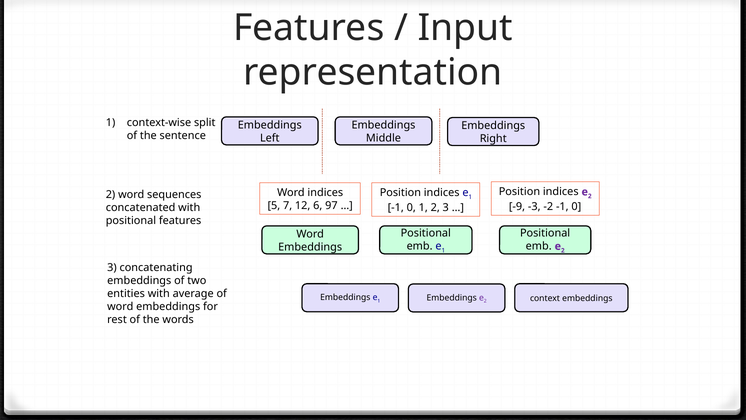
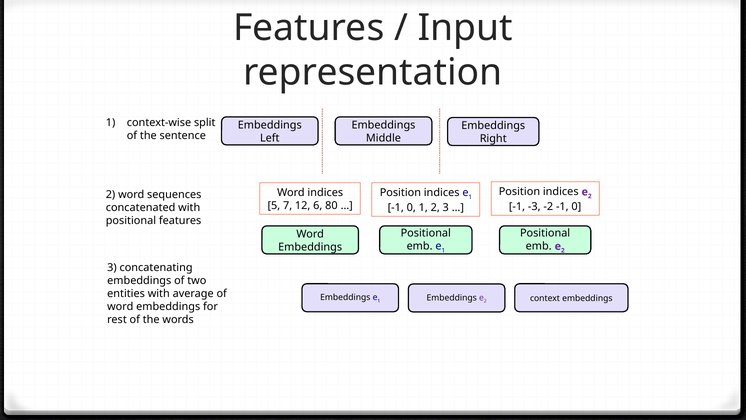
97: 97 -> 80 (331, 206)
-9: -9 -> -1 (517, 207)
